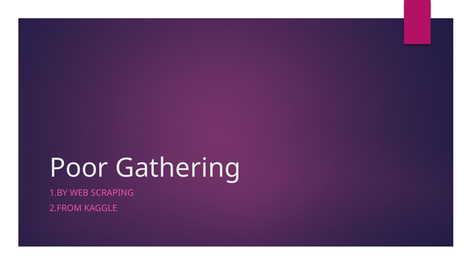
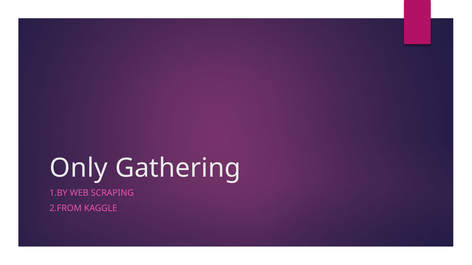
Poor: Poor -> Only (79, 168)
